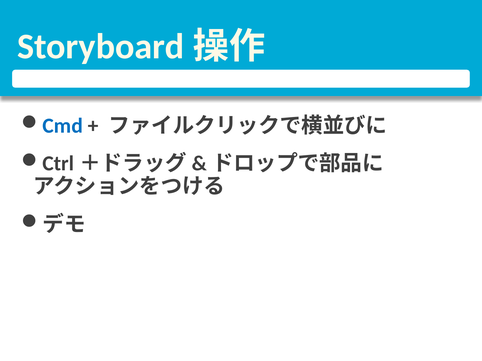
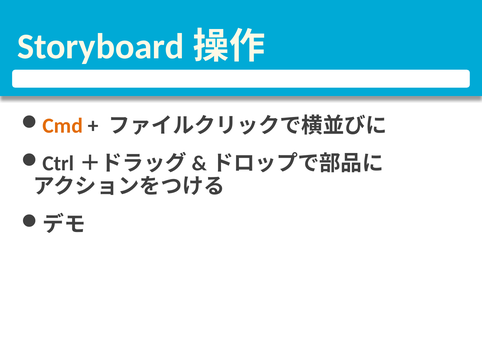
Cmd colour: blue -> orange (63, 126)
